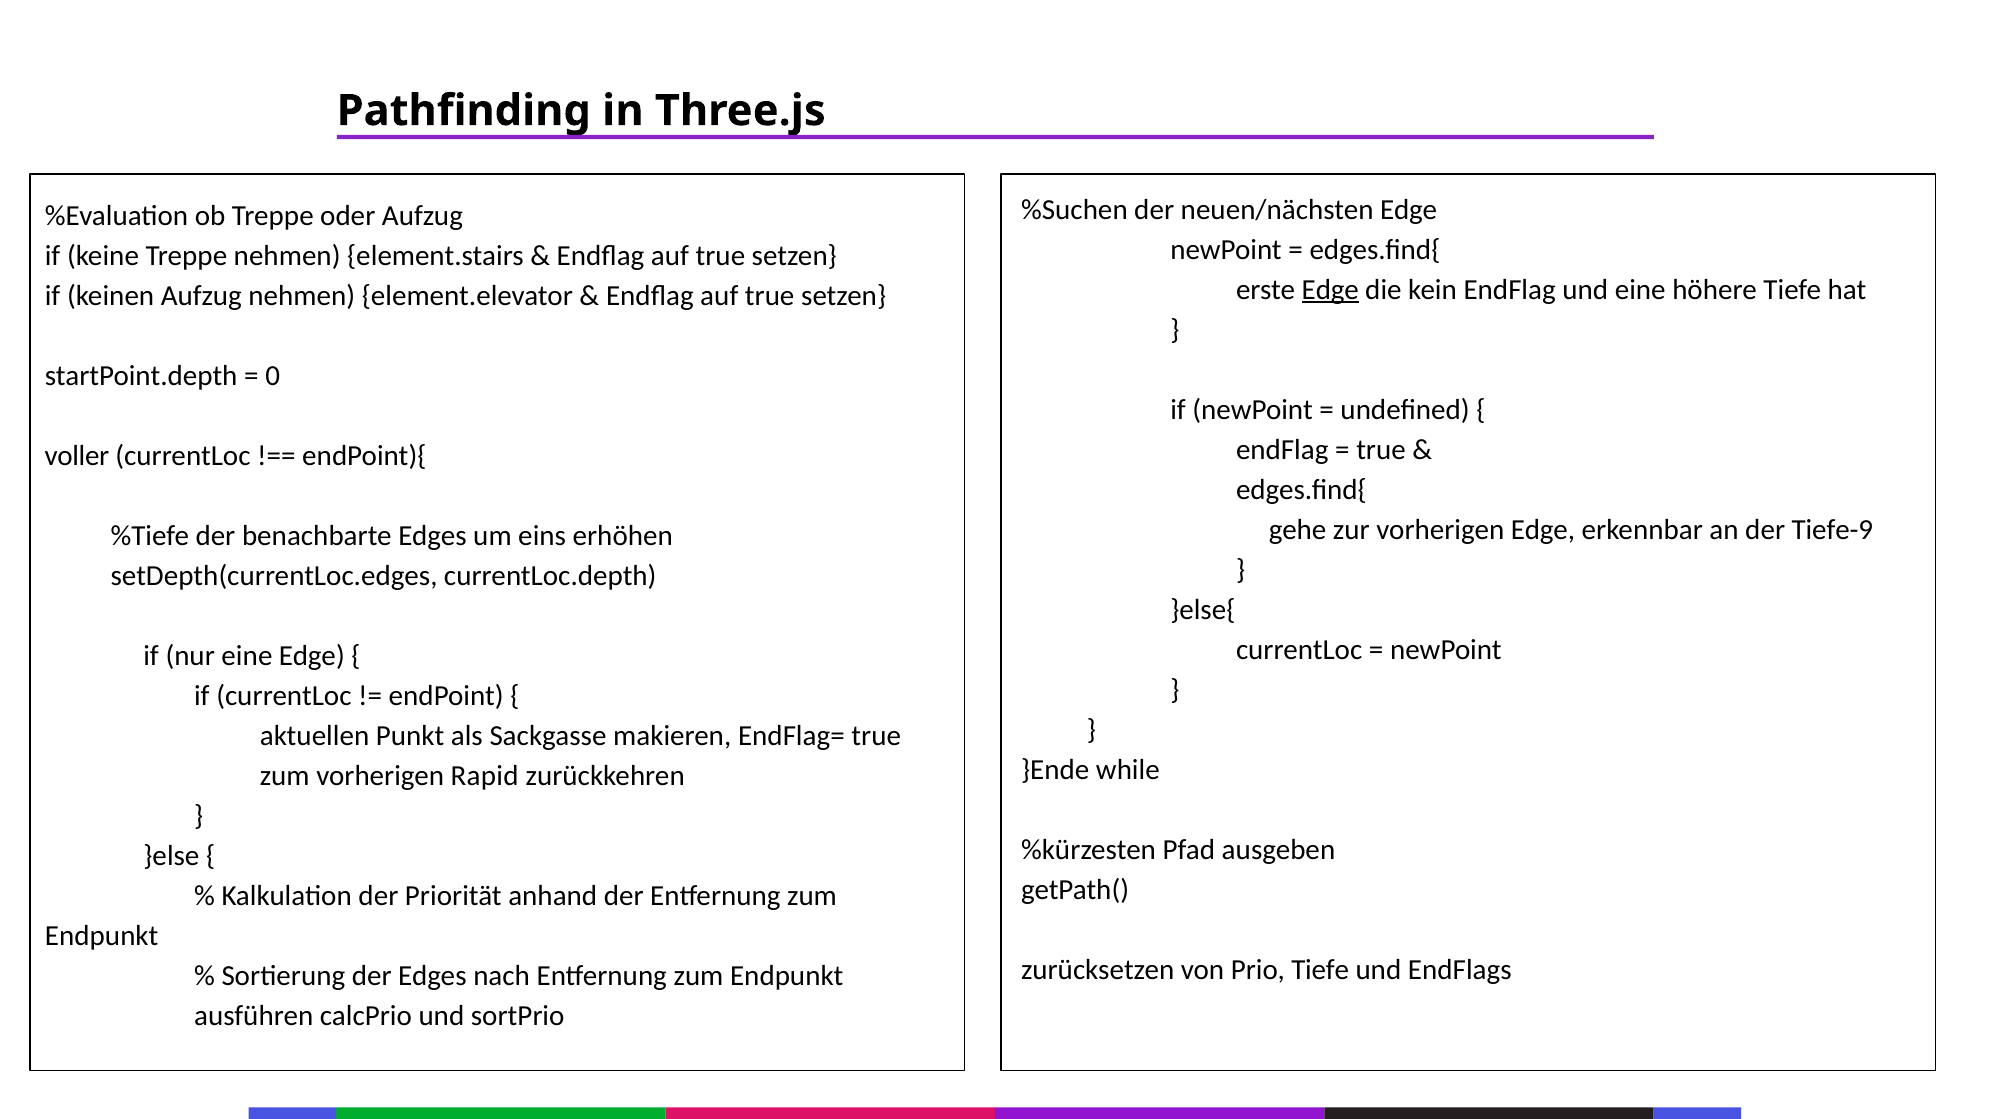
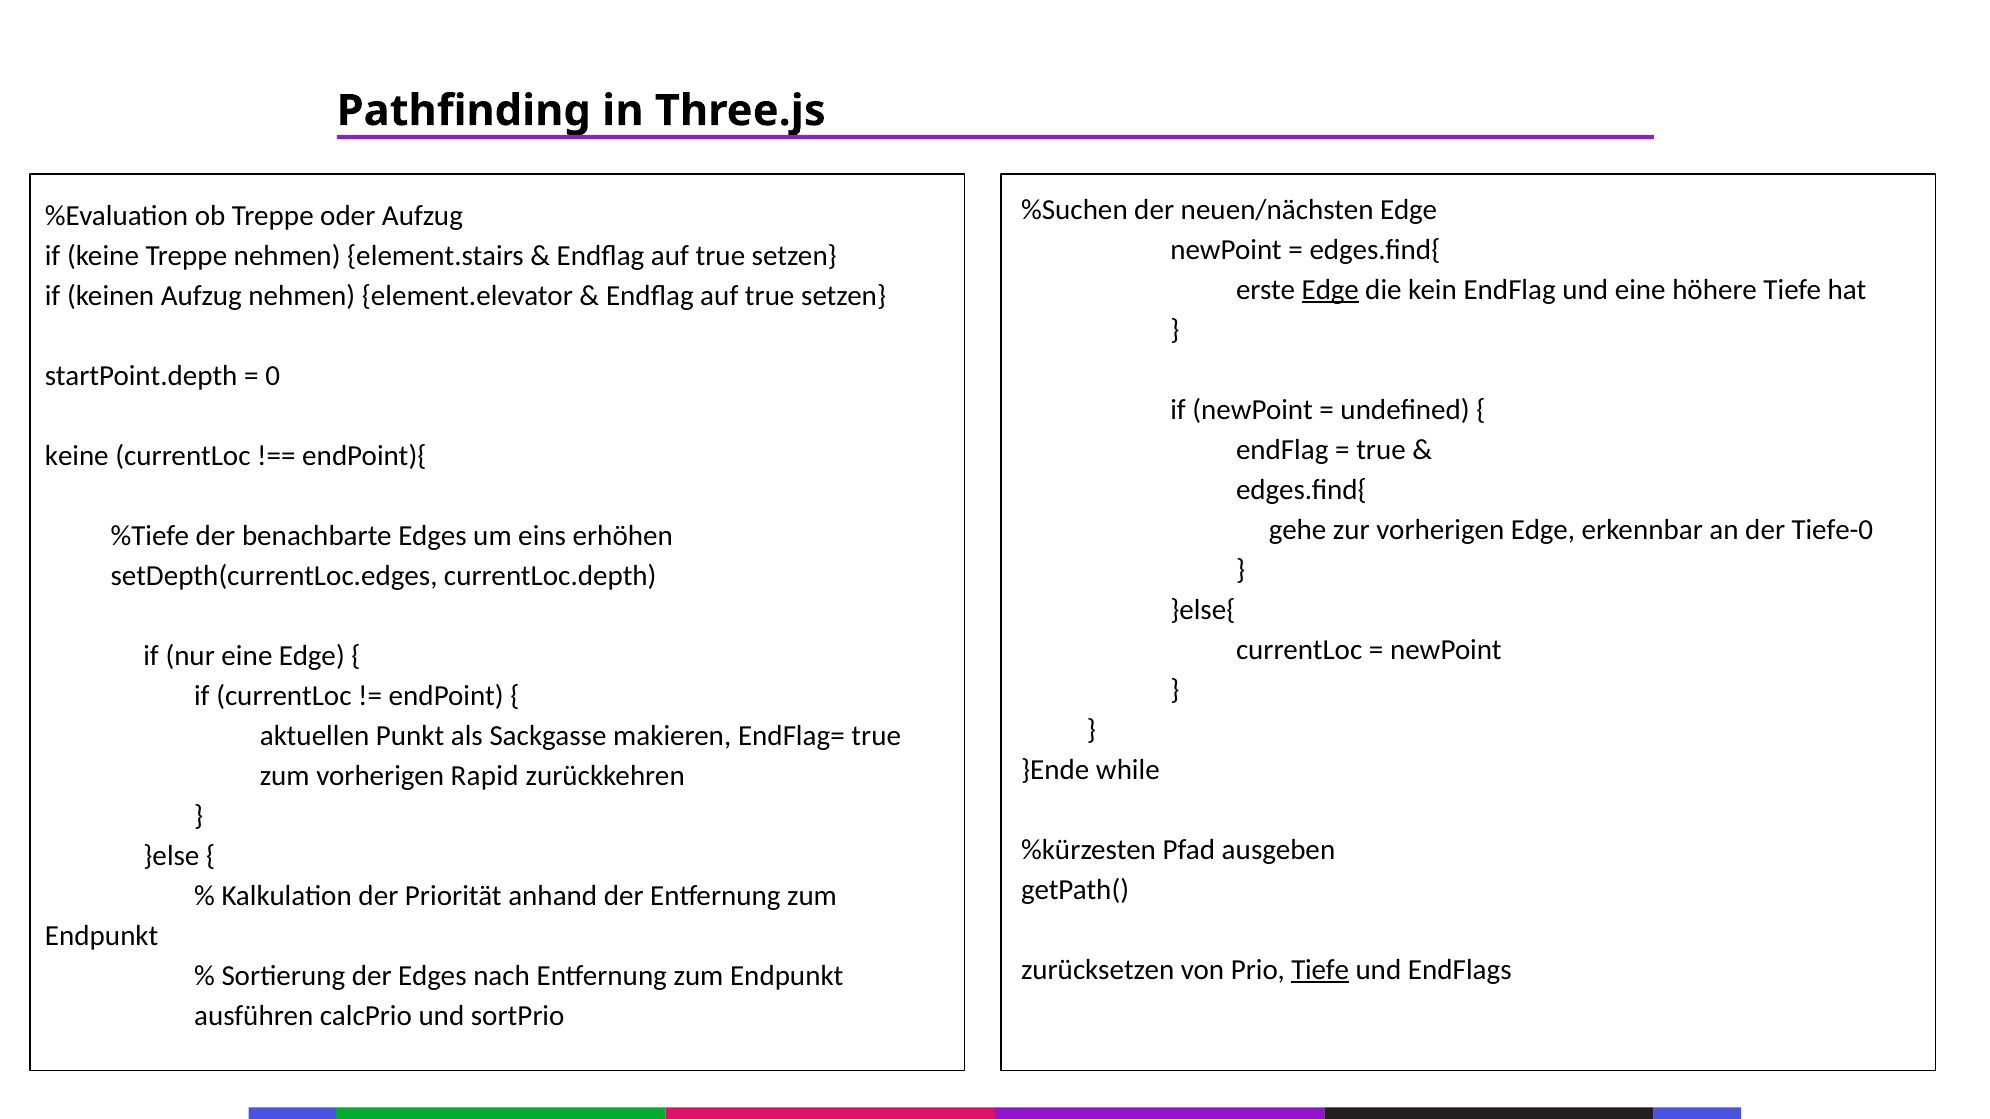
voller: voller -> keine (77, 456)
Tiefe-9: Tiefe-9 -> Tiefe-0 (1832, 530)
Tiefe underline: none -> present (1320, 970)
